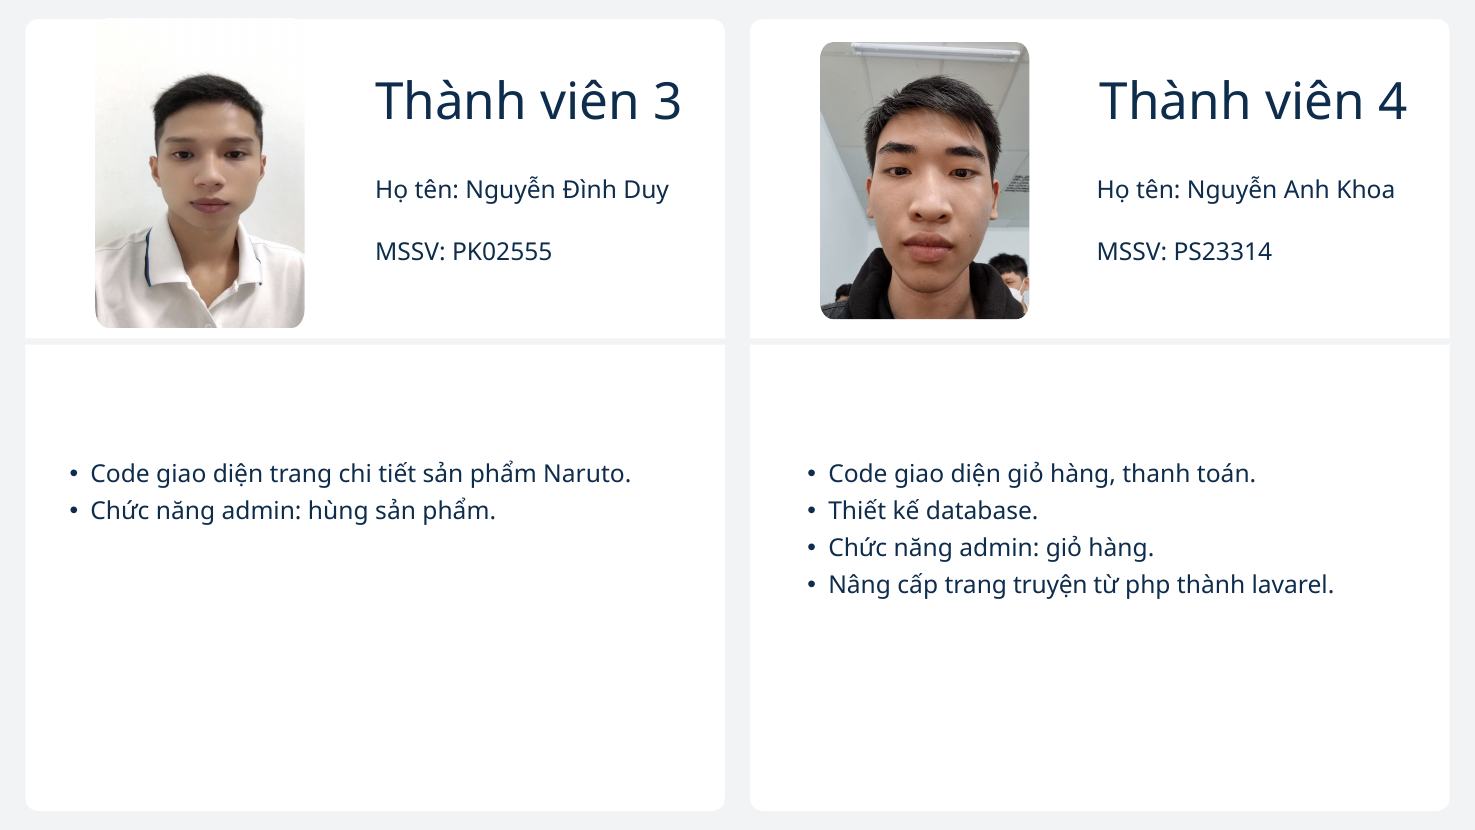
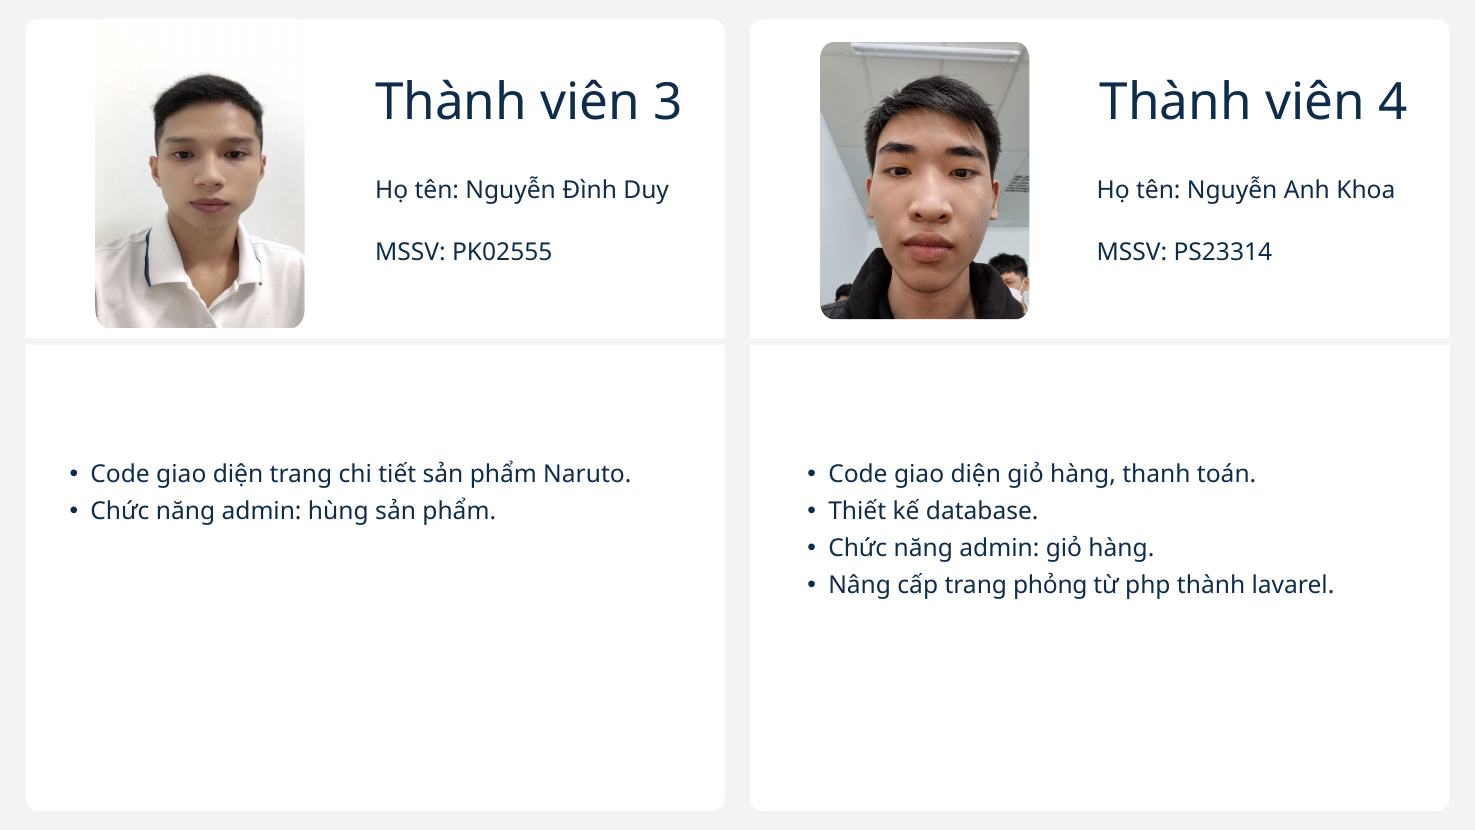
truyện: truyện -> phỏng (1050, 585)
